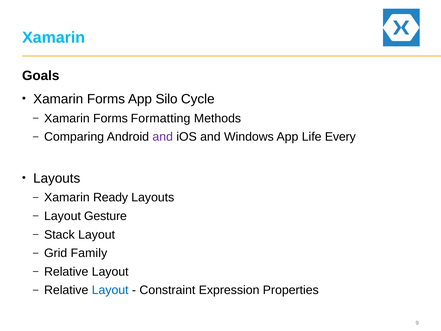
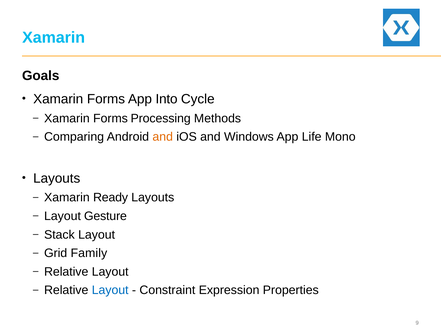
Silo: Silo -> Into (167, 99)
Formatting: Formatting -> Processing (161, 118)
and colour: purple -> orange (163, 137)
Every: Every -> Mono (340, 137)
